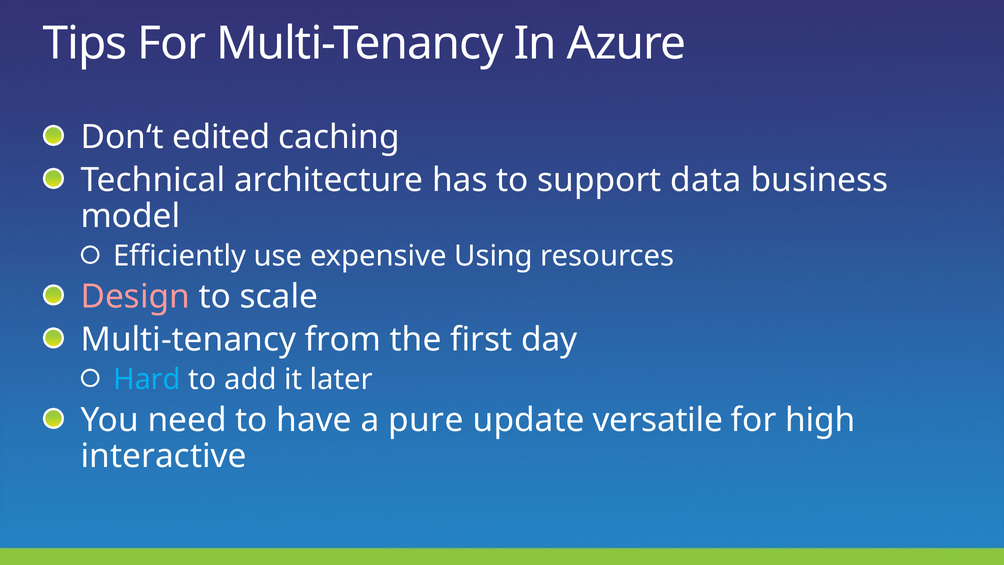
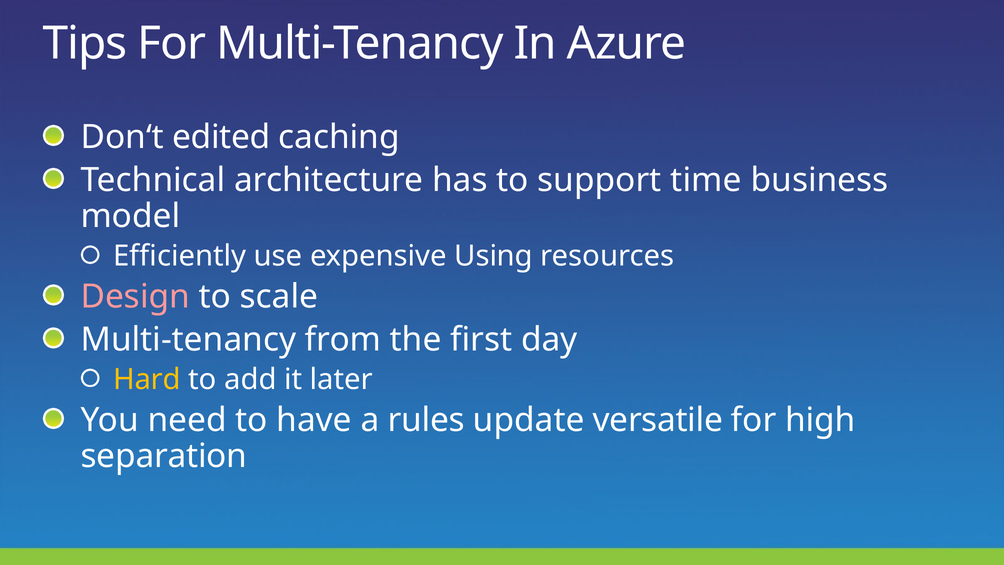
data: data -> time (706, 180)
Hard colour: light blue -> yellow (147, 379)
pure: pure -> rules (426, 420)
interactive: interactive -> separation (164, 456)
